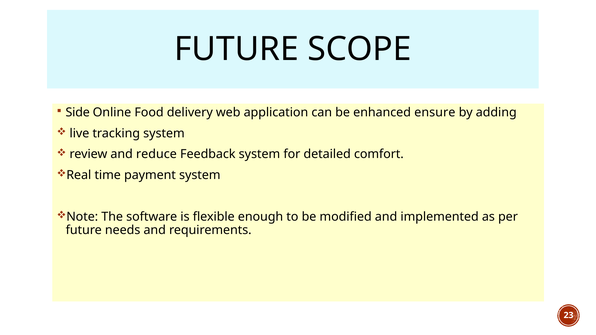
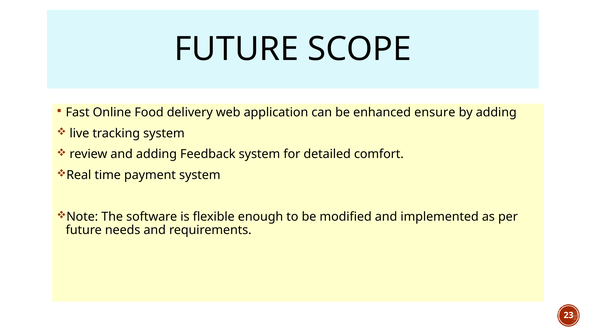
Side: Side -> Fast (78, 113)
and reduce: reduce -> adding (156, 154)
